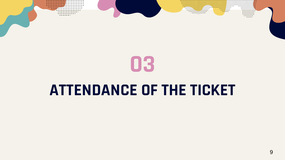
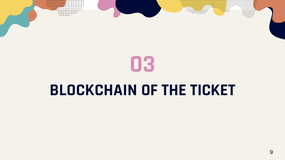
ATTENDANCE: ATTENDANCE -> BLOCKCHAIN (93, 90)
